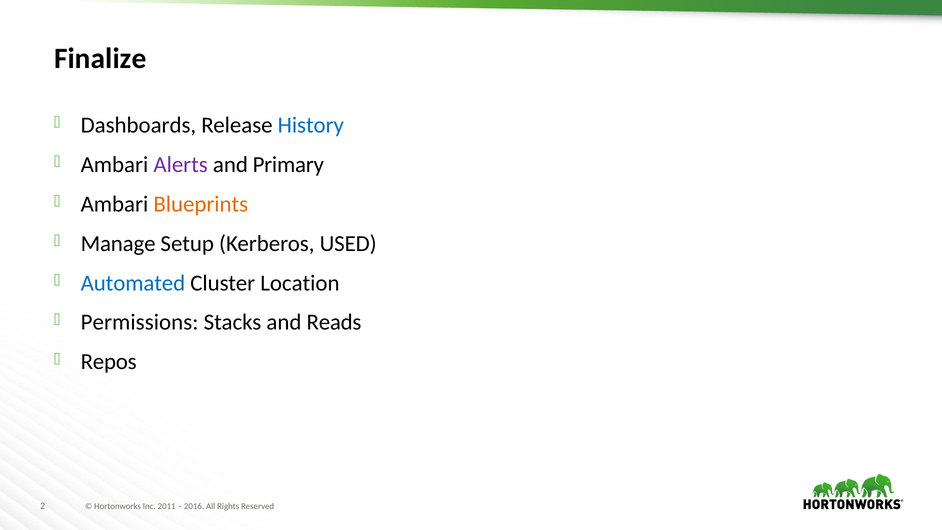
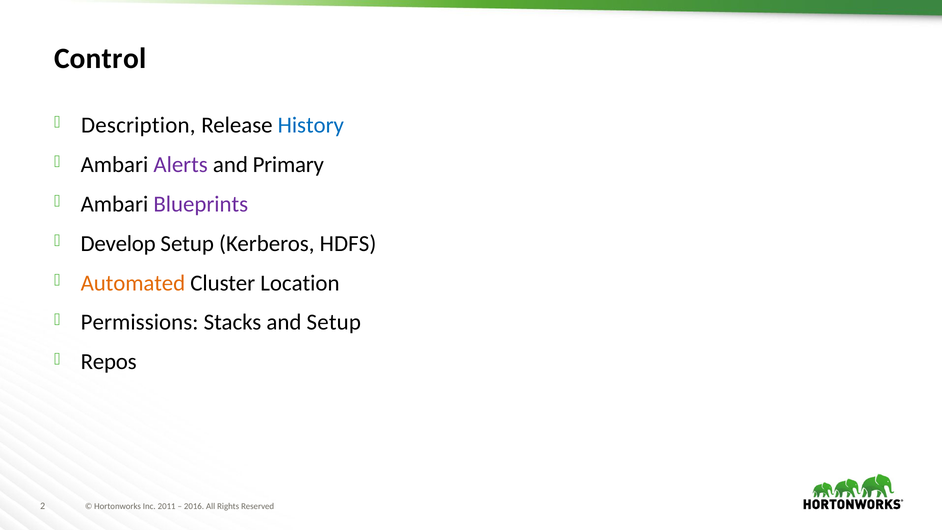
Finalize: Finalize -> Control (100, 58)
Dashboards: Dashboards -> Description (138, 125)
Blueprints colour: orange -> purple (201, 204)
Manage: Manage -> Develop (118, 243)
USED: USED -> HDFS (348, 243)
Automated colour: blue -> orange (133, 283)
and Reads: Reads -> Setup (334, 322)
